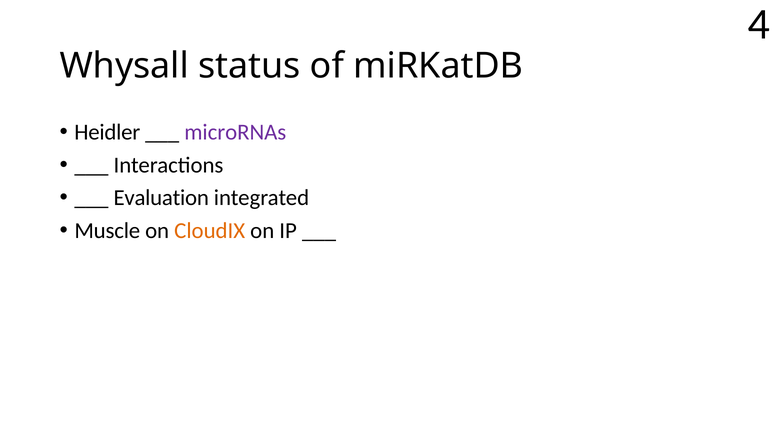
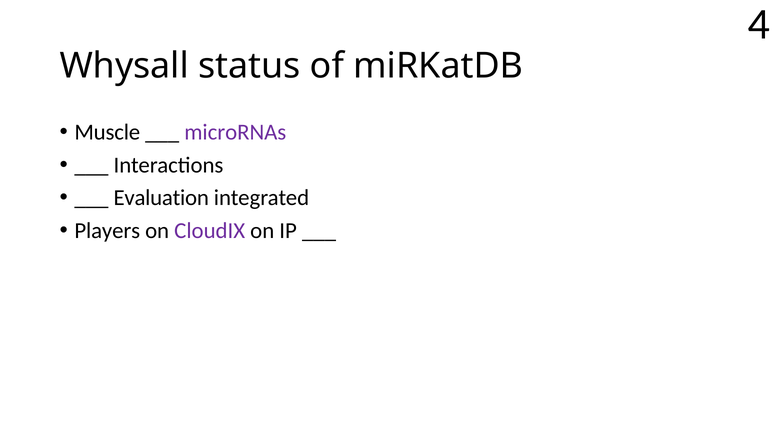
Heidler: Heidler -> Muscle (107, 132)
Muscle: Muscle -> Players (107, 231)
CloudIX colour: orange -> purple (210, 231)
